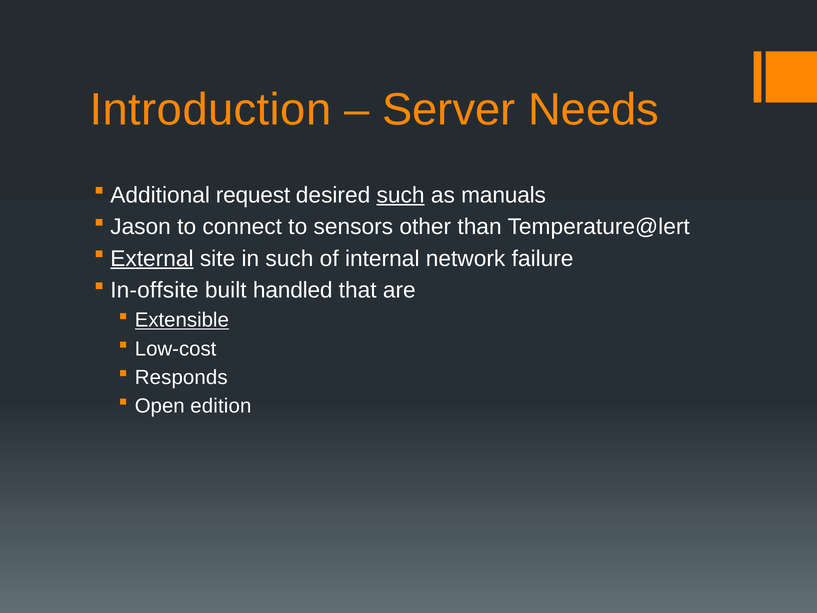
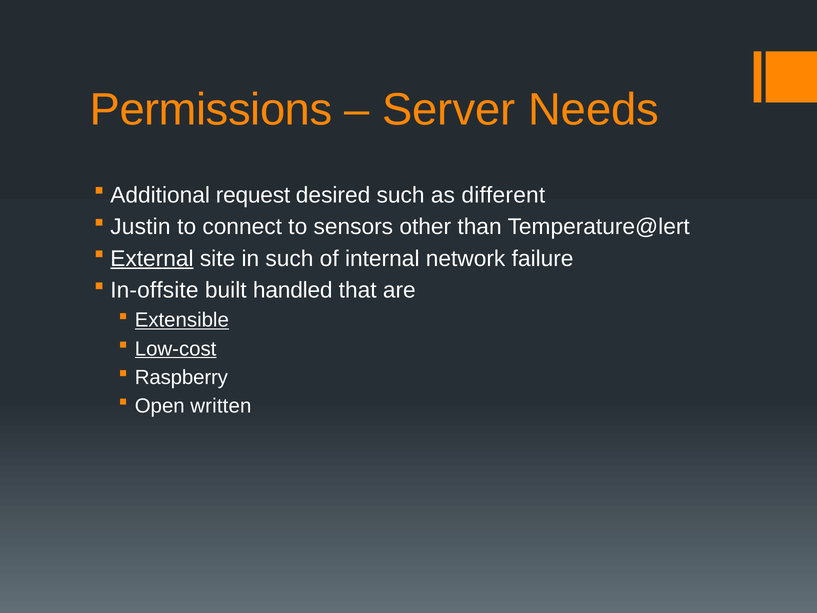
Introduction: Introduction -> Permissions (211, 110)
such underline: present -> none (401, 195)
manuals: manuals -> different (503, 195)
Jason: Jason -> Justin (140, 227)
Low-cost underline: none -> present (176, 349)
Responds: Responds -> Raspberry (181, 377)
edition: edition -> written (221, 406)
